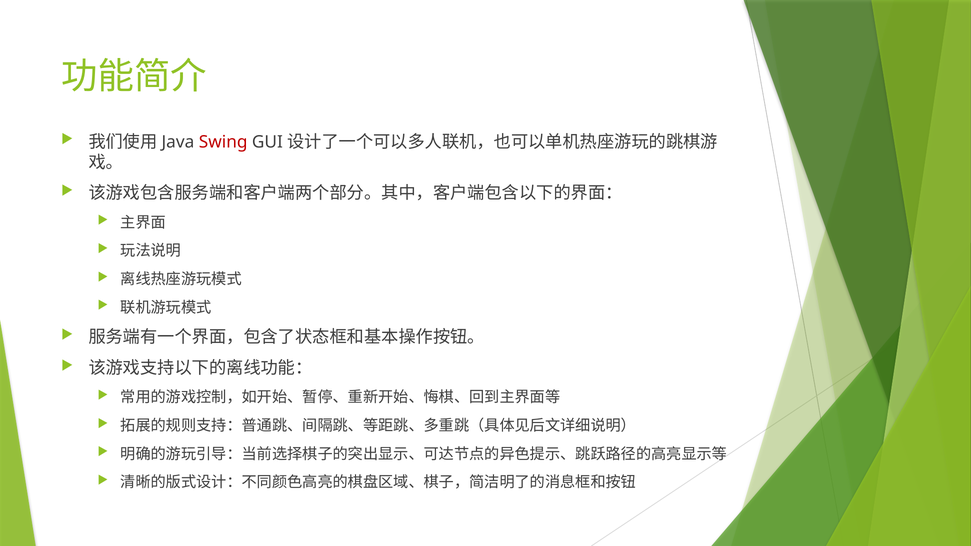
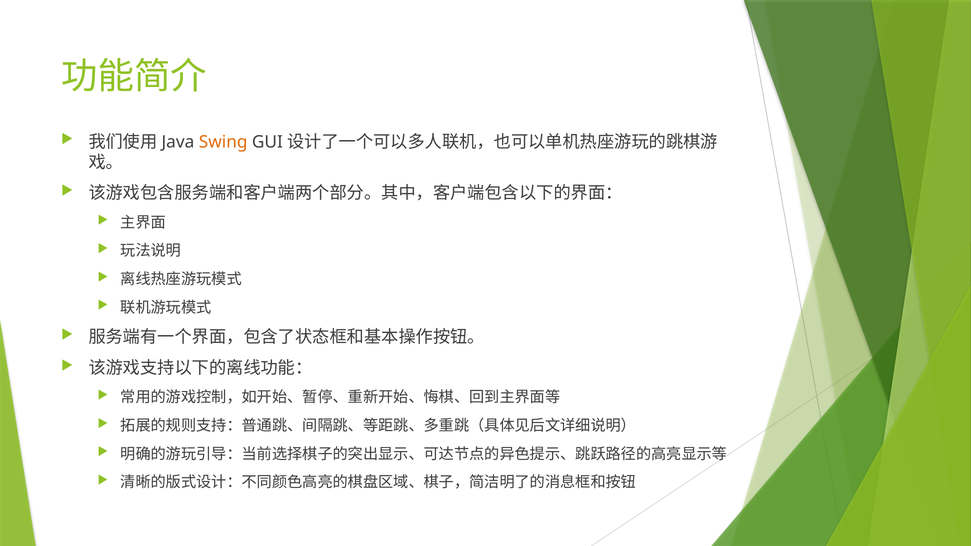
Swing colour: red -> orange (223, 142)
